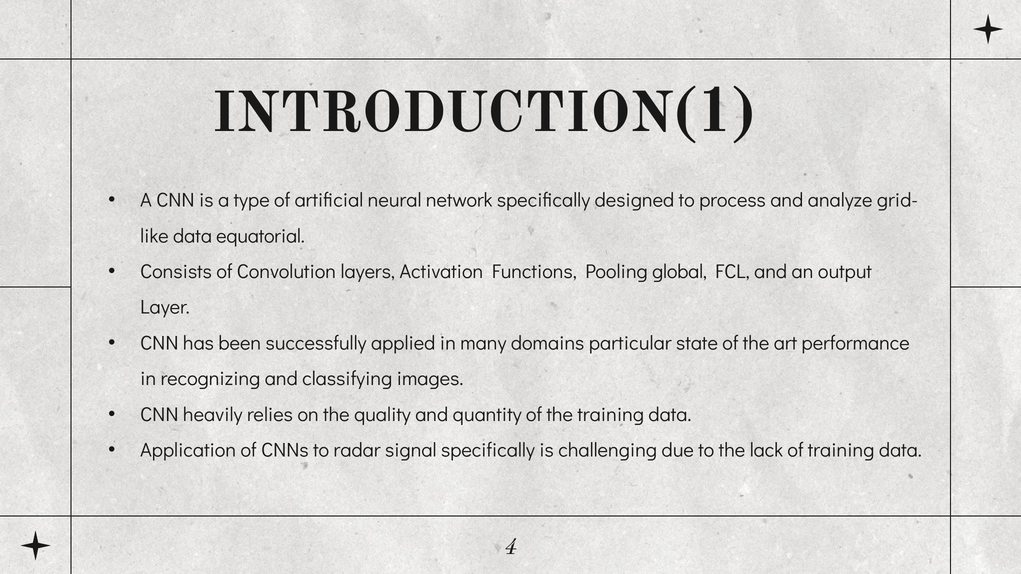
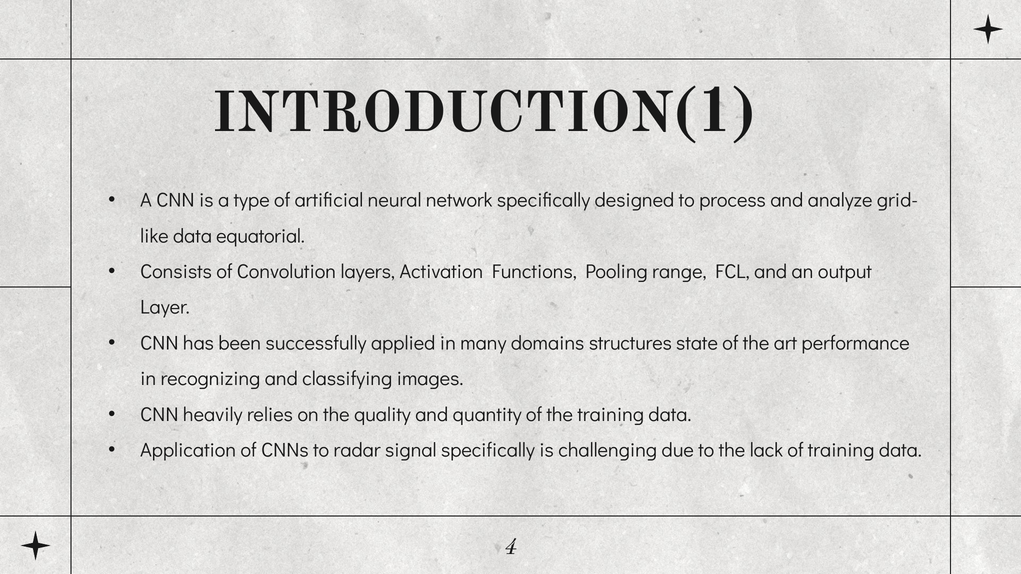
global: global -> range (679, 272)
particular: particular -> structures (630, 343)
